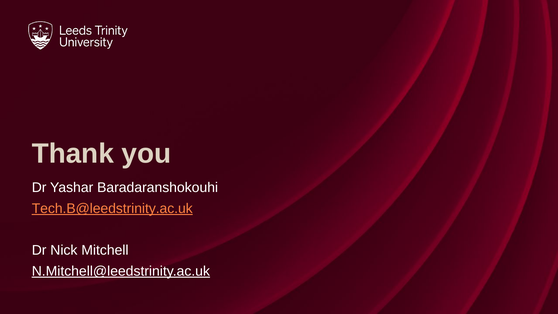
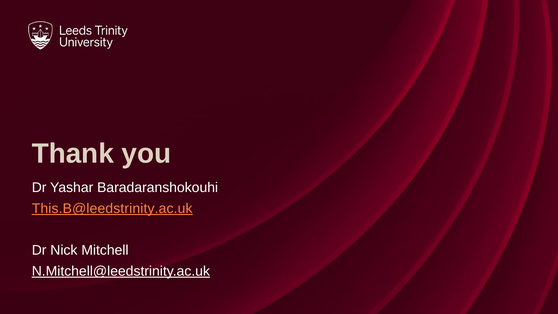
Tech.B@leedstrinity.ac.uk: Tech.B@leedstrinity.ac.uk -> This.B@leedstrinity.ac.uk (112, 208)
